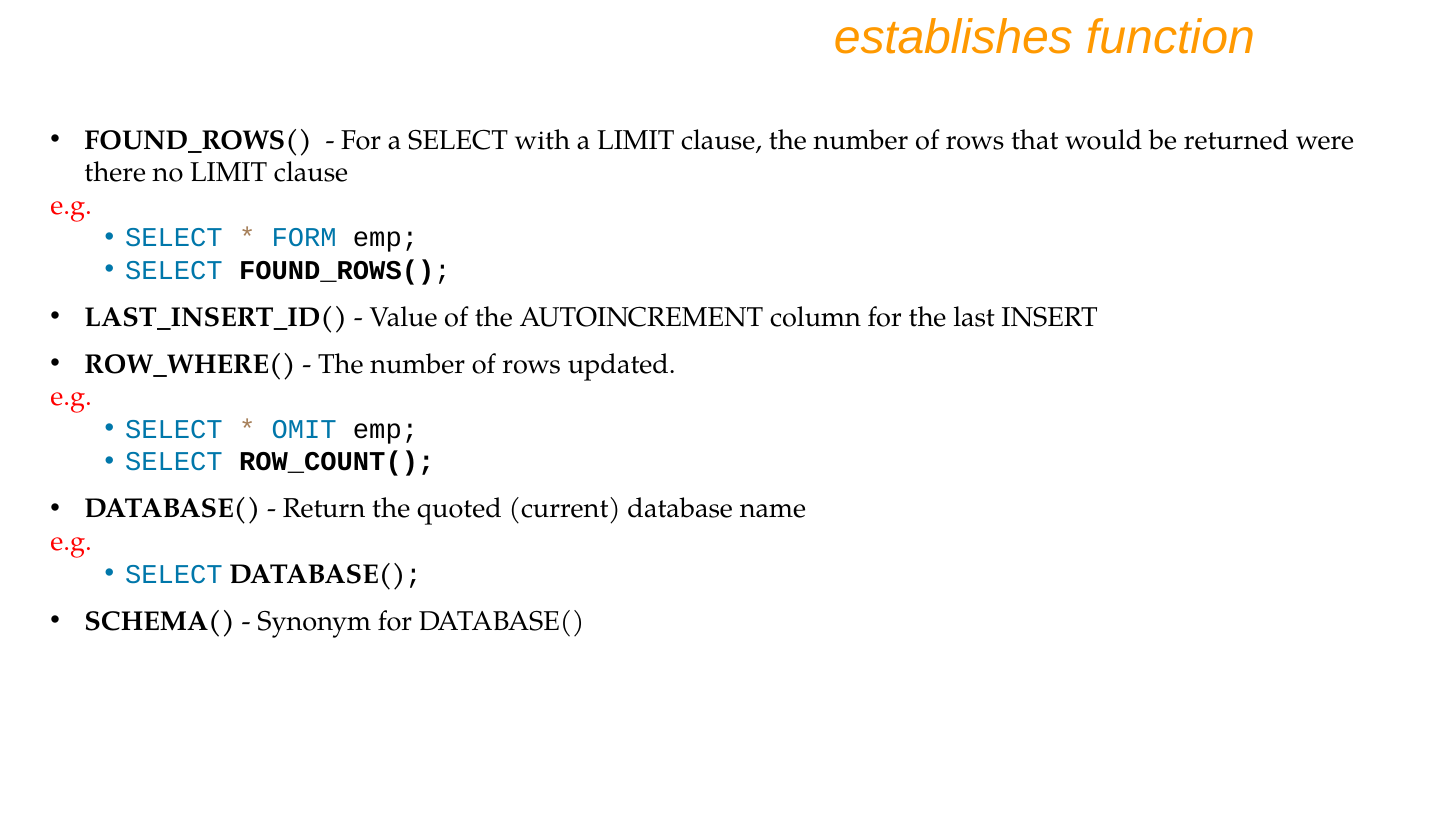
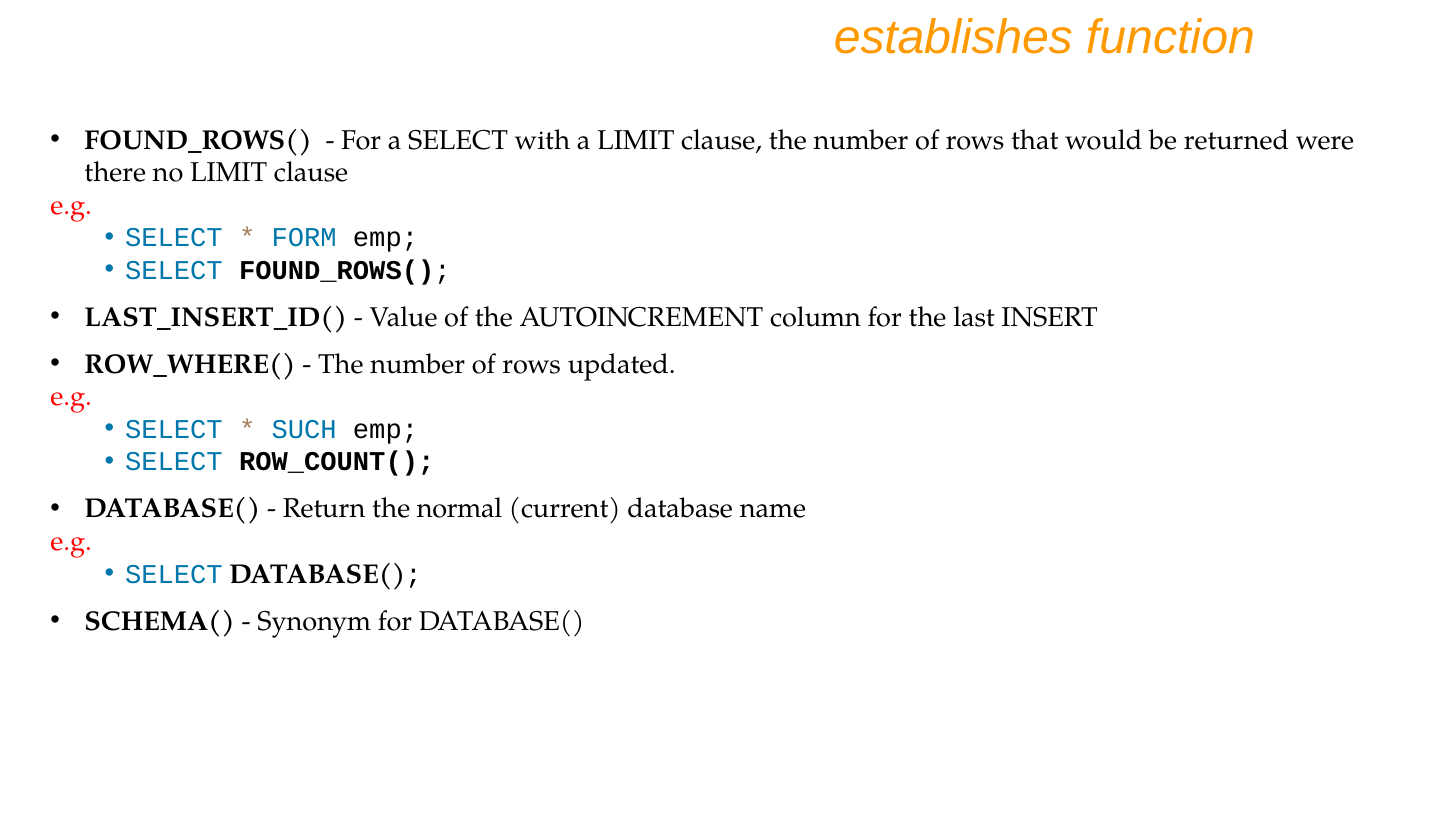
OMIT: OMIT -> SUCH (304, 429)
quoted: quoted -> normal (460, 509)
